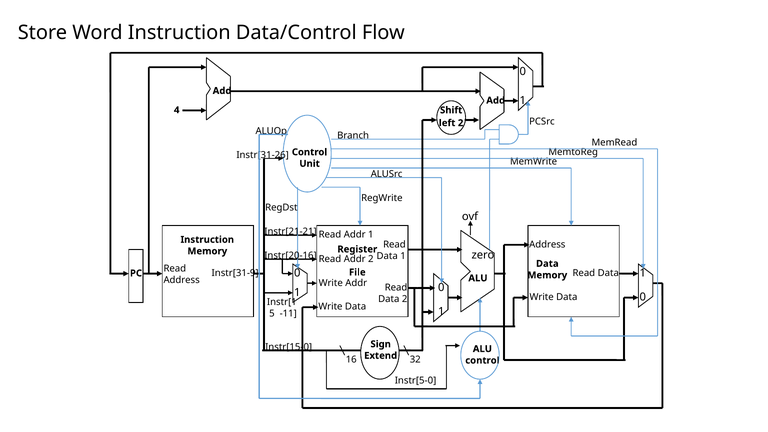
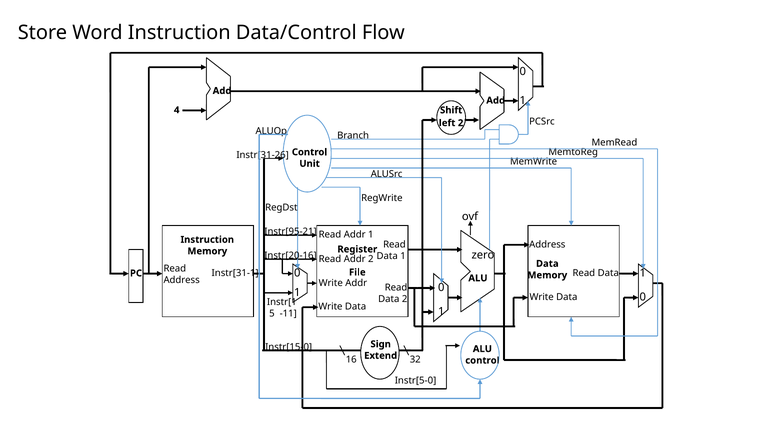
Instr[21-21: Instr[21-21 -> Instr[95-21 (290, 232)
Instr[31-9: Instr[31-9 -> Instr[31-1 (235, 273)
